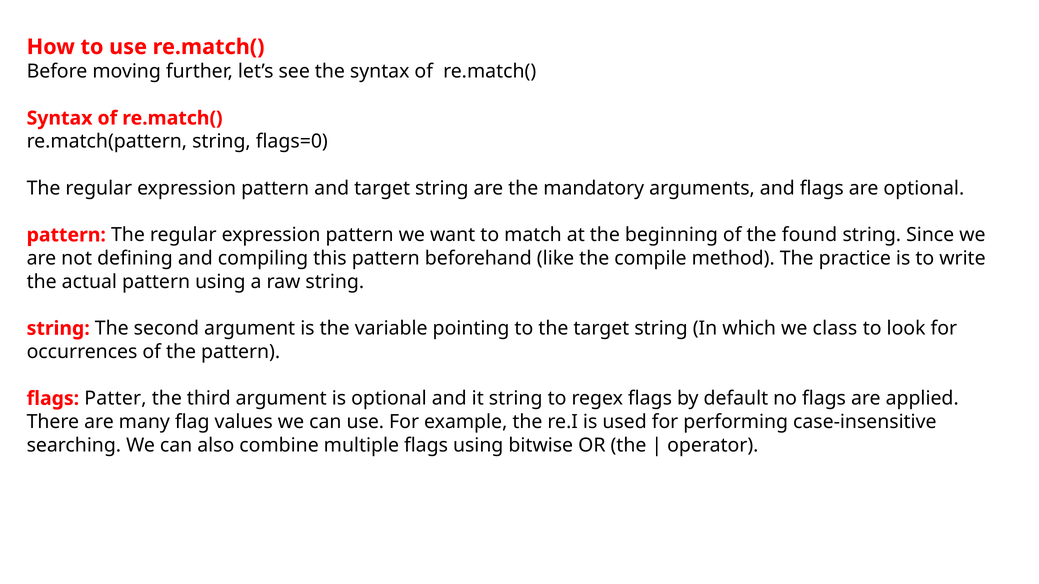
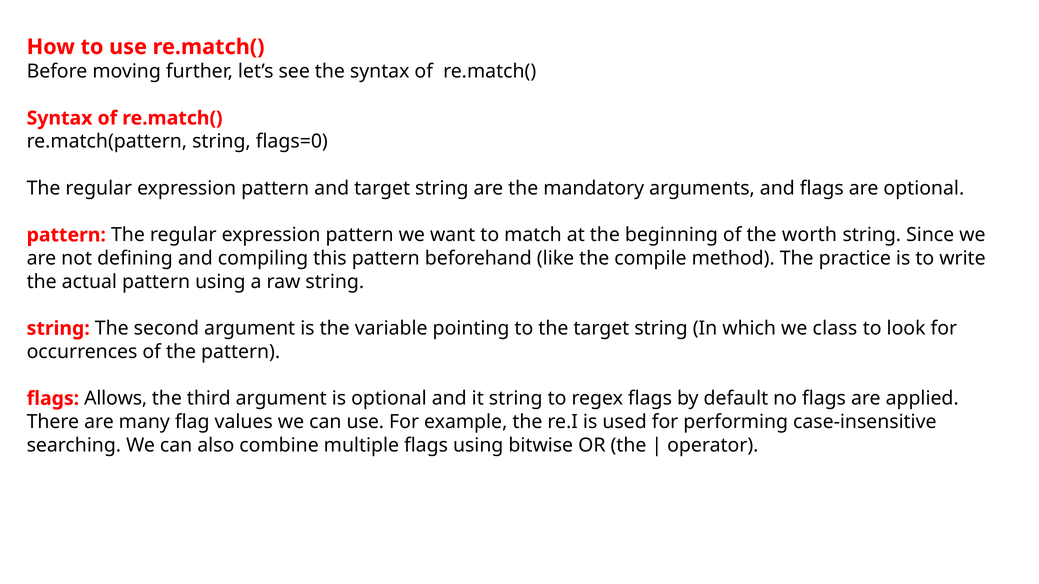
found: found -> worth (809, 235)
Patter: Patter -> Allows (116, 399)
